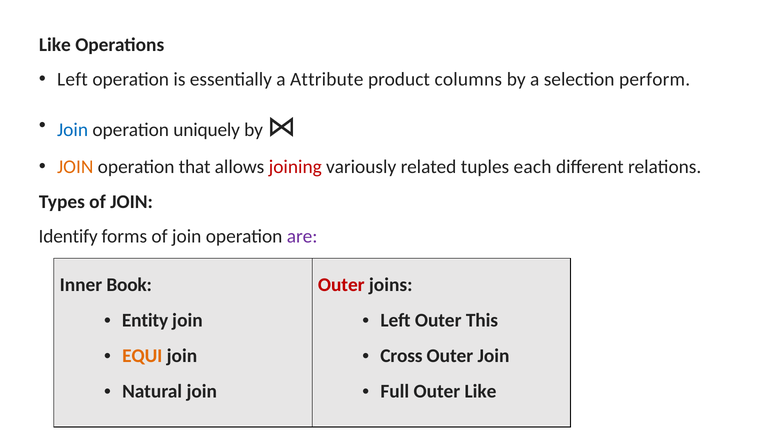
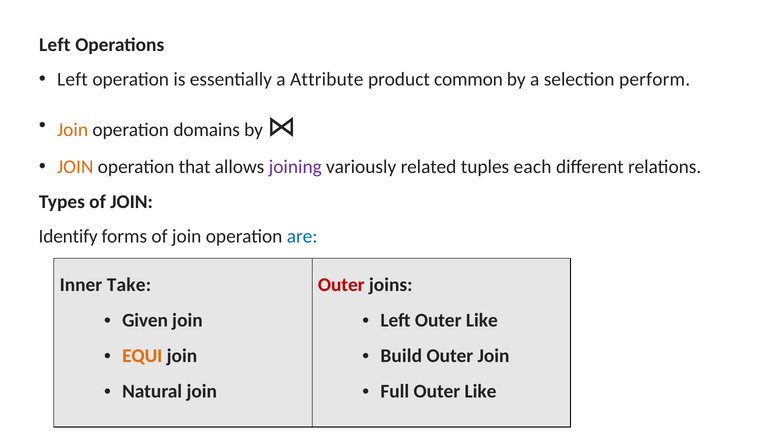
Like: Like -> Left (55, 45)
columns: columns -> common (468, 80)
Join colour: blue -> orange (73, 130)
uniquely: uniquely -> domains (207, 130)
joining colour: red -> purple (295, 167)
are colour: purple -> blue (302, 236)
Book: Book -> Take (129, 285)
Entity: Entity -> Given (145, 320)
Left Outer This: This -> Like (482, 320)
Cross: Cross -> Build (401, 356)
